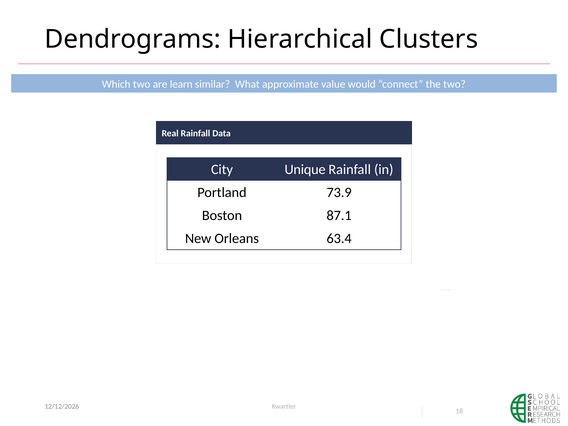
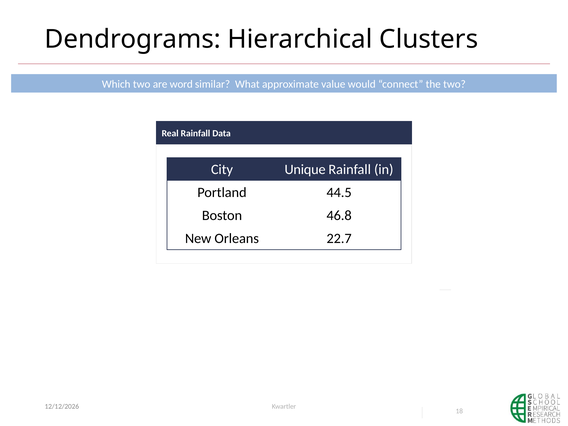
learn: learn -> word (181, 84)
73.9: 73.9 -> 44.5 (339, 192)
87.1: 87.1 -> 46.8 (339, 215)
63.4: 63.4 -> 22.7 (339, 238)
